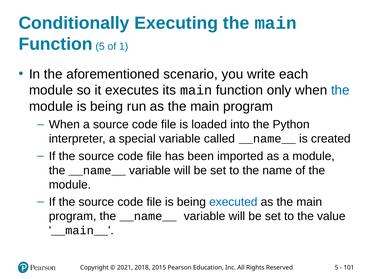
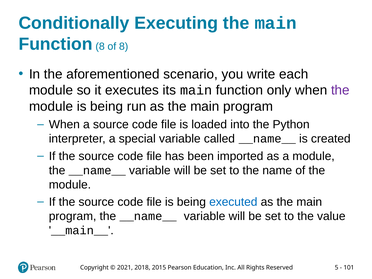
Function 5: 5 -> 8 (100, 46)
of 1: 1 -> 8 (124, 46)
the colour: blue -> purple (340, 90)
